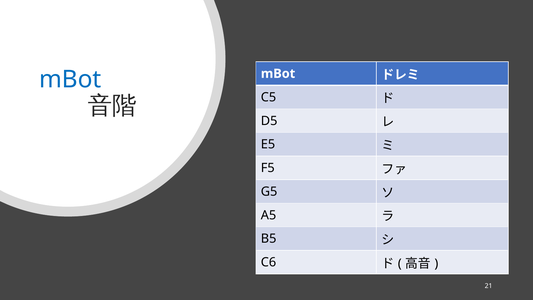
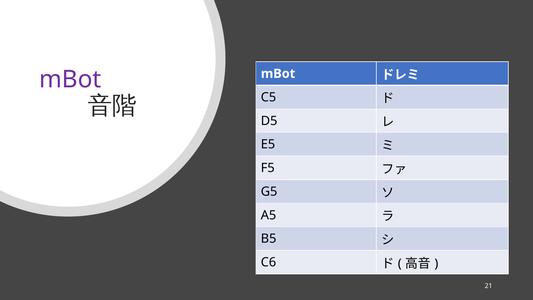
mBot colour: blue -> purple (70, 79)
